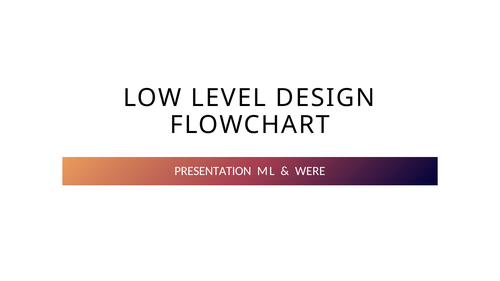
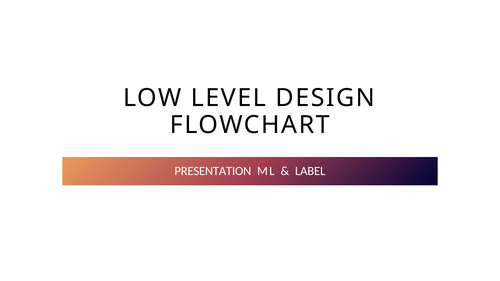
WERE: WERE -> LABEL (310, 171)
